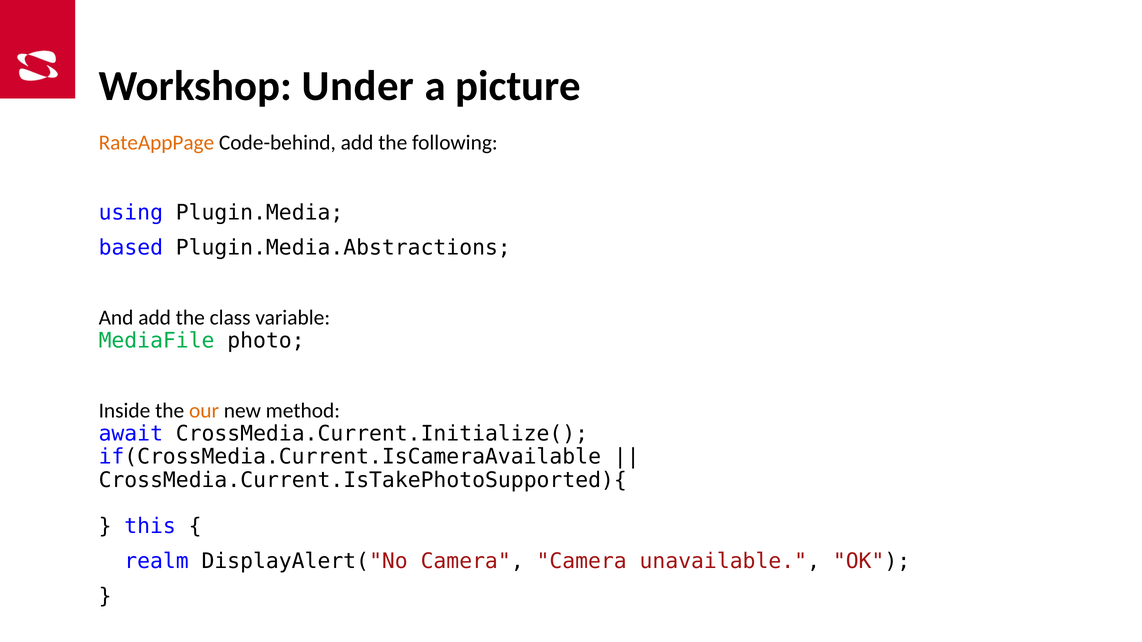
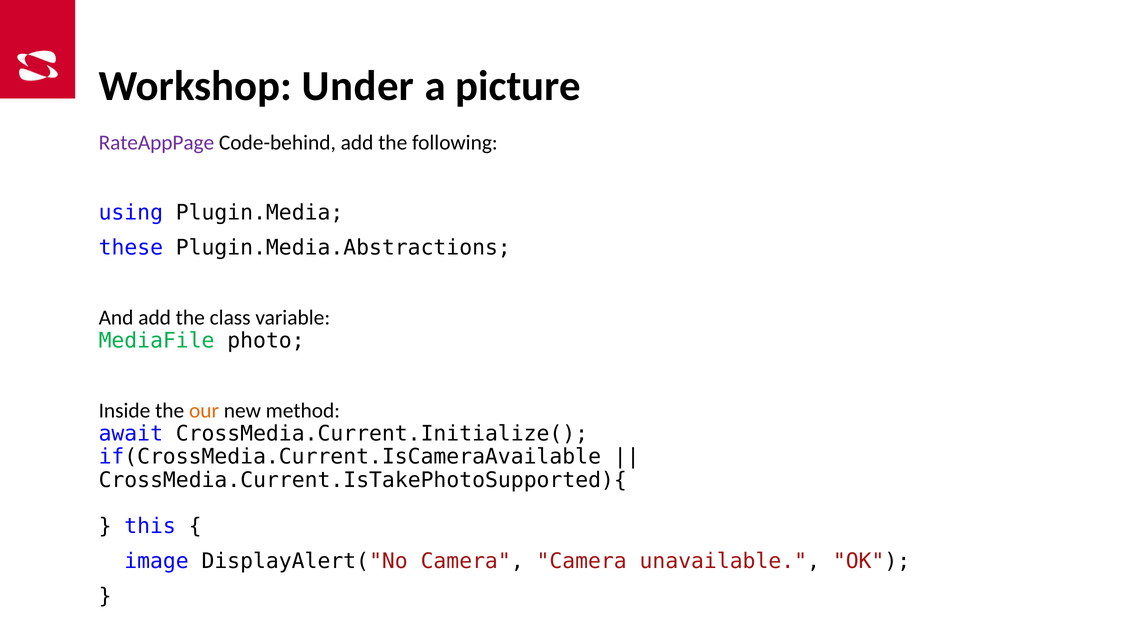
RateAppPage colour: orange -> purple (156, 143)
based: based -> these (131, 248)
realm: realm -> image (157, 562)
